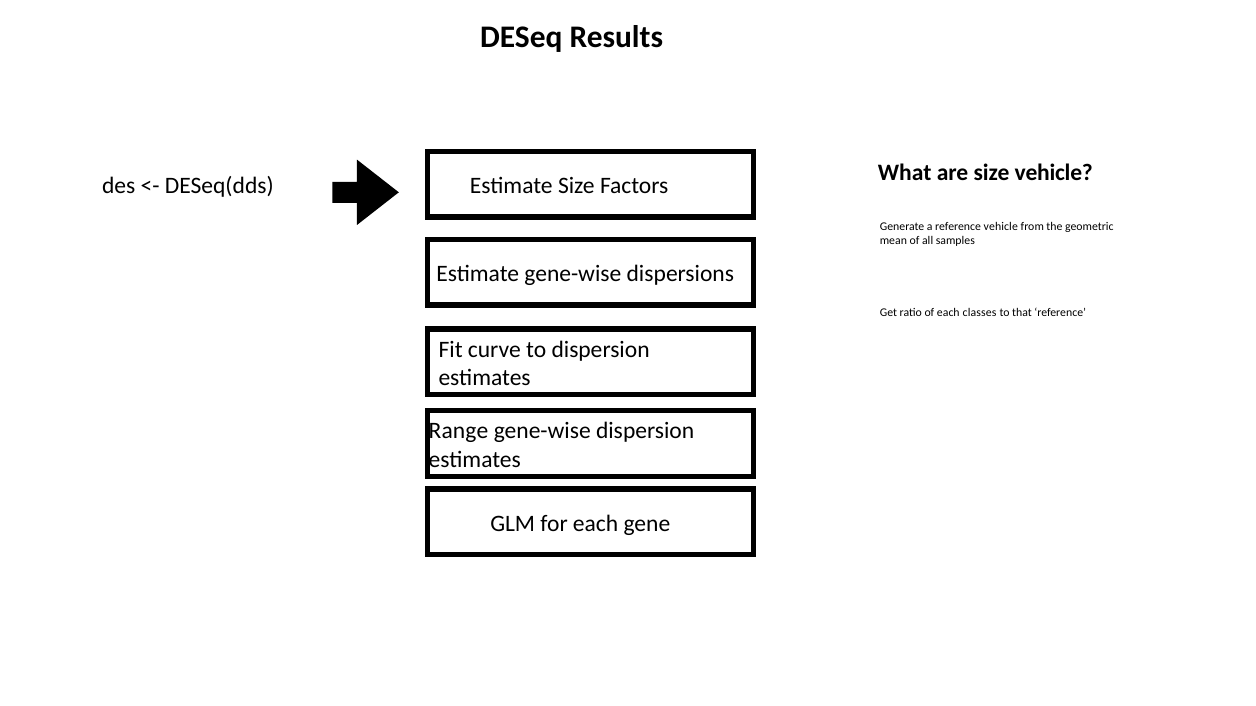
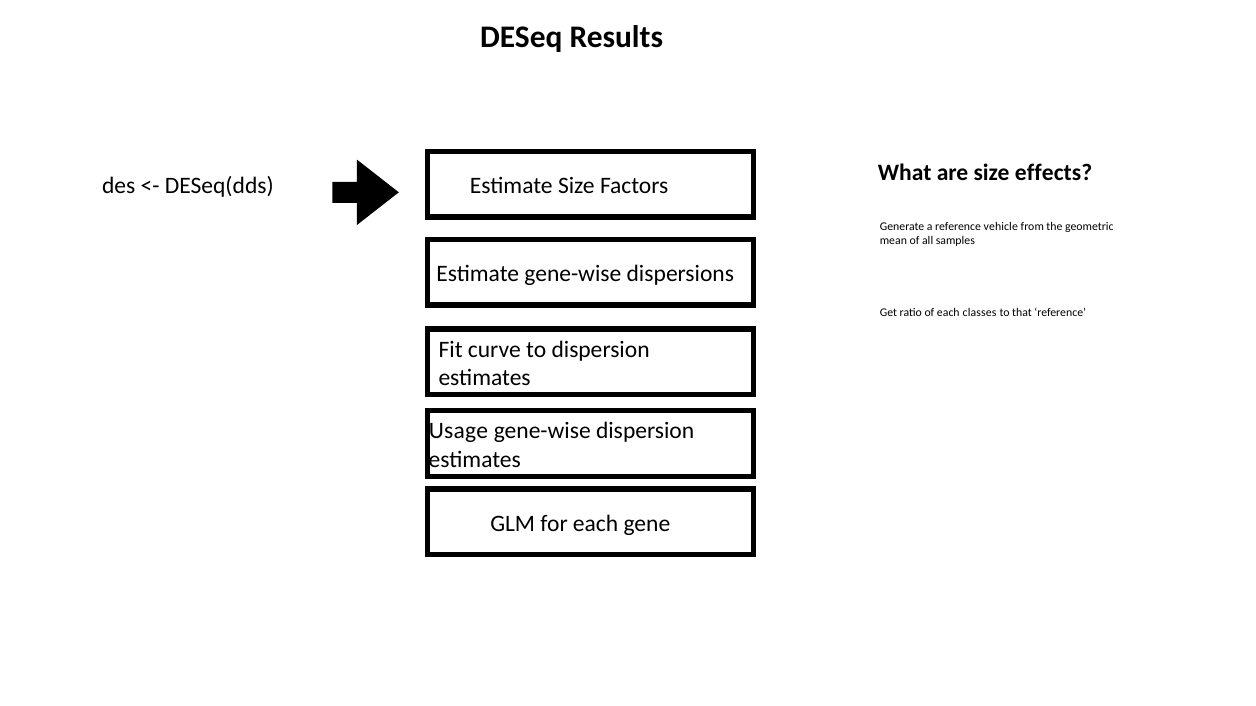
size vehicle: vehicle -> effects (1054, 173)
Range: Range -> Usage (458, 431)
